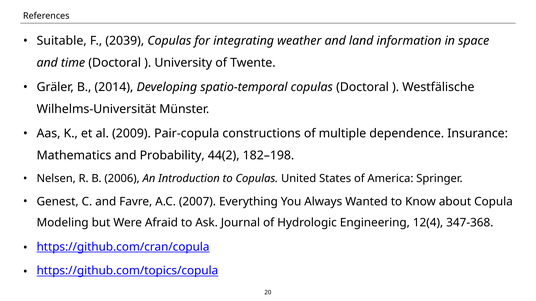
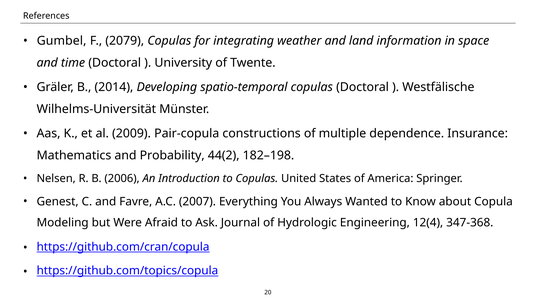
Suitable: Suitable -> Gumbel (62, 41)
2039: 2039 -> 2079 (125, 41)
